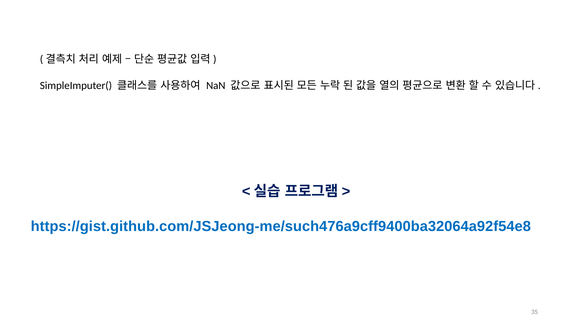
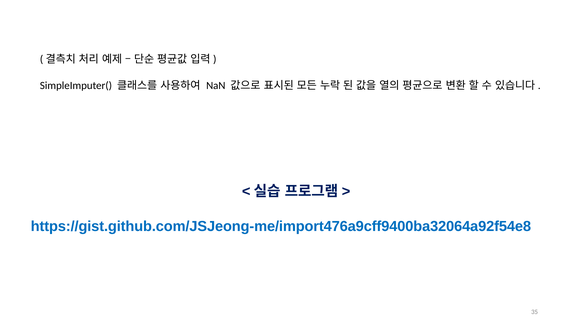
https://gist.github.com/JSJeong-me/such476a9cff9400ba32064a92f54e8: https://gist.github.com/JSJeong-me/such476a9cff9400ba32064a92f54e8 -> https://gist.github.com/JSJeong-me/import476a9cff9400ba32064a92f54e8 (281, 227)
